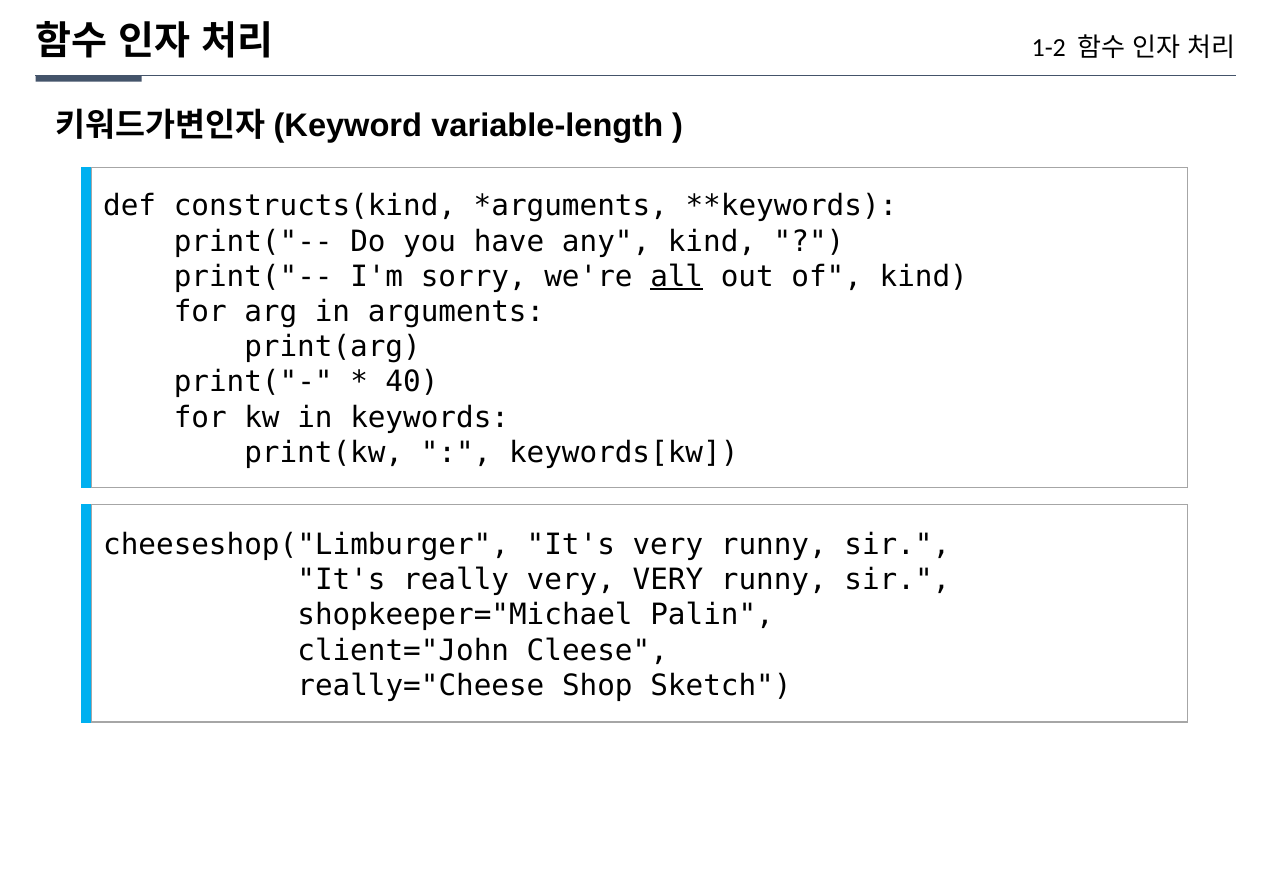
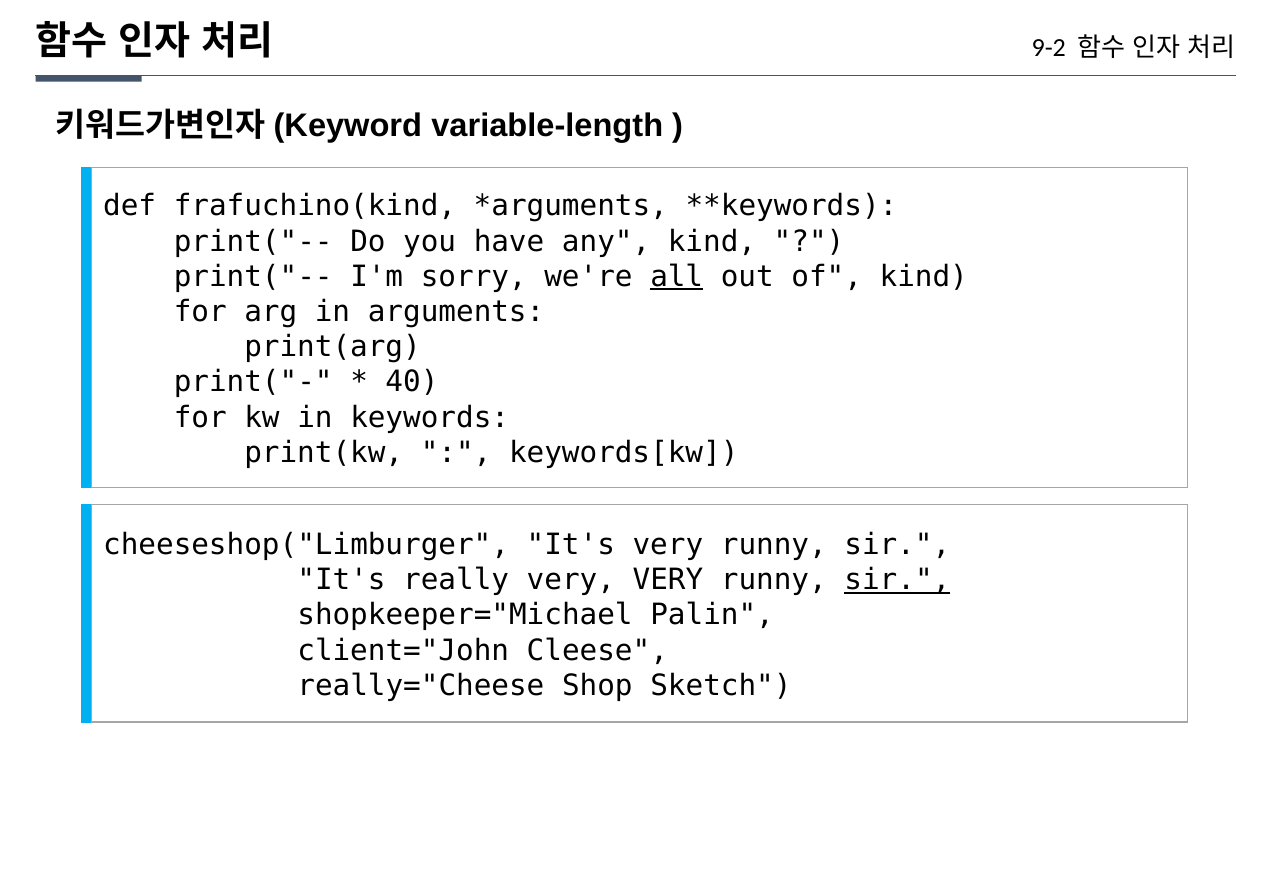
1-2: 1-2 -> 9-2 (1049, 48)
constructs(kind: constructs(kind -> frafuchino(kind (315, 206)
sir underline: none -> present (897, 580)
